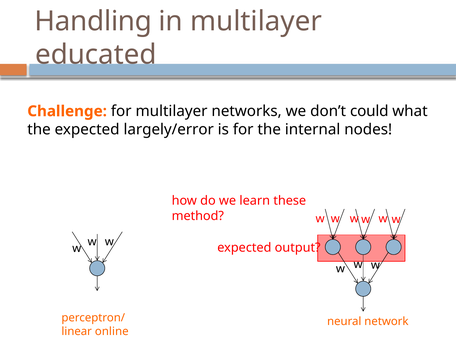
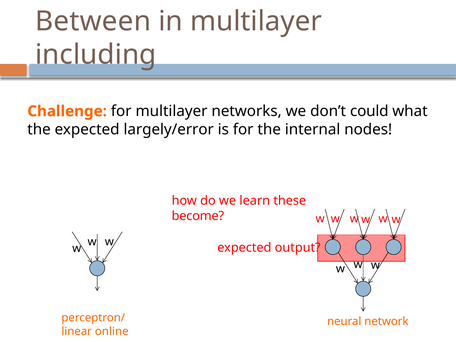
Handling: Handling -> Between (93, 21)
educated: educated -> including (96, 55)
method: method -> become (198, 216)
